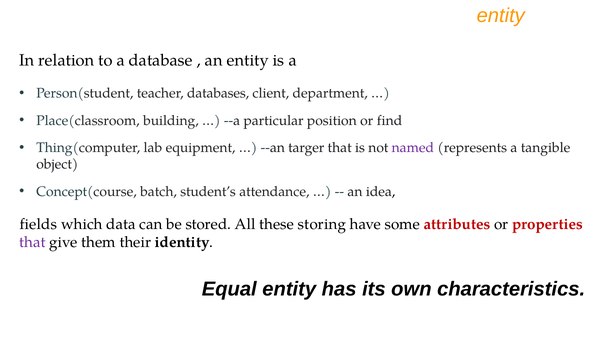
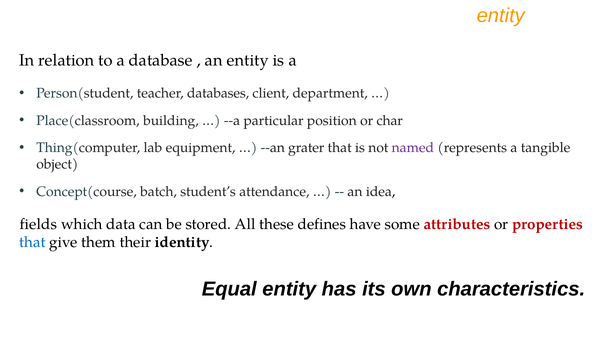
find: find -> char (390, 121)
targer: targer -> grater (306, 148)
storing: storing -> defines (322, 224)
that colour: purple -> blue (32, 243)
